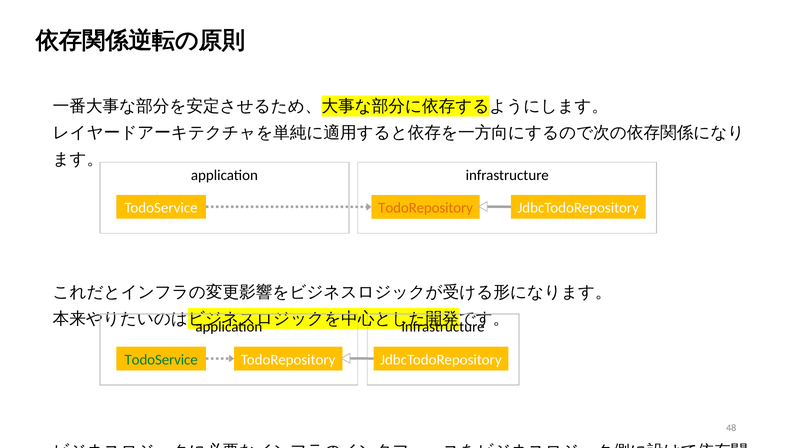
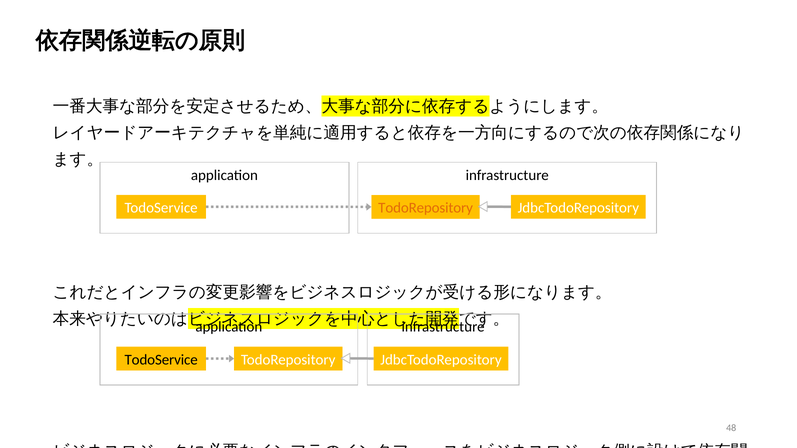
TodoService colour: green -> black (161, 360)
